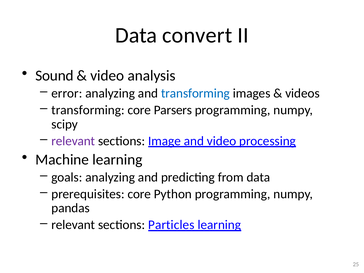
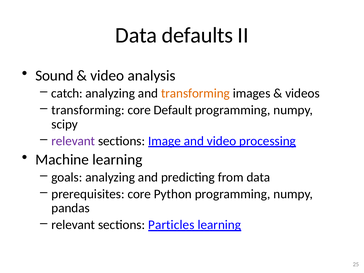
convert: convert -> defaults (197, 35)
error: error -> catch (67, 93)
transforming colour: blue -> orange (195, 93)
Parsers: Parsers -> Default (173, 110)
